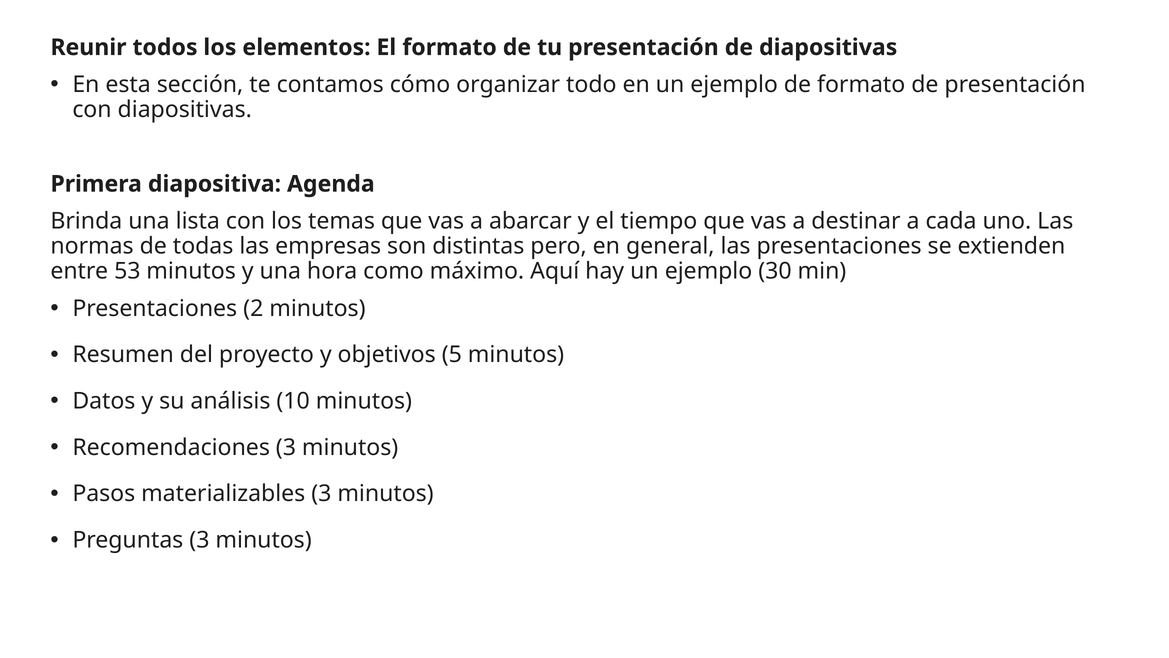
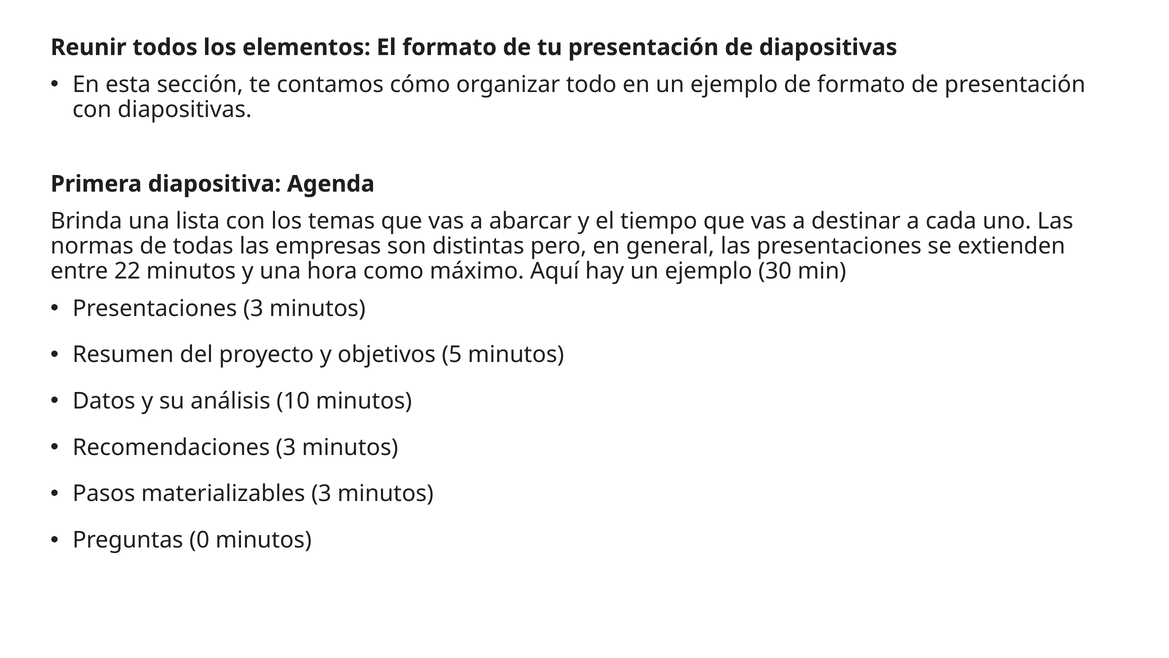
53: 53 -> 22 (127, 271)
Presentaciones 2: 2 -> 3 (253, 308)
Preguntas 3: 3 -> 0 (199, 540)
